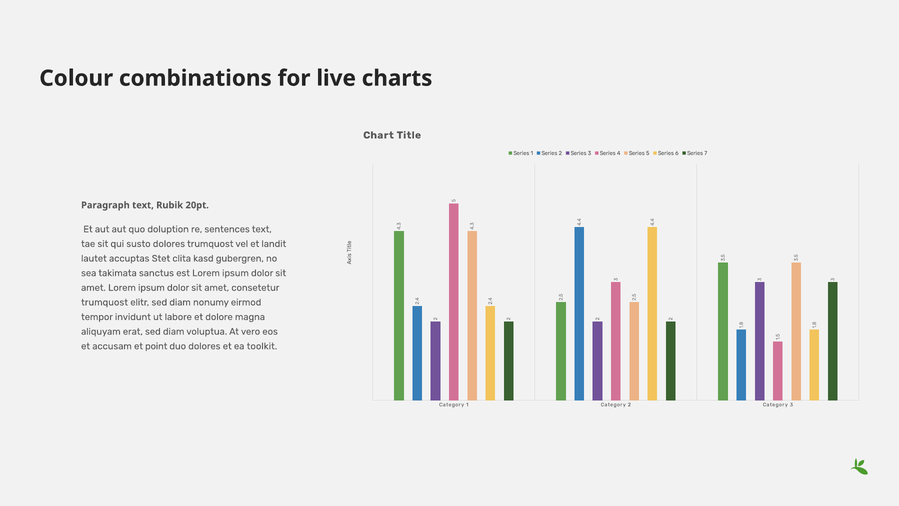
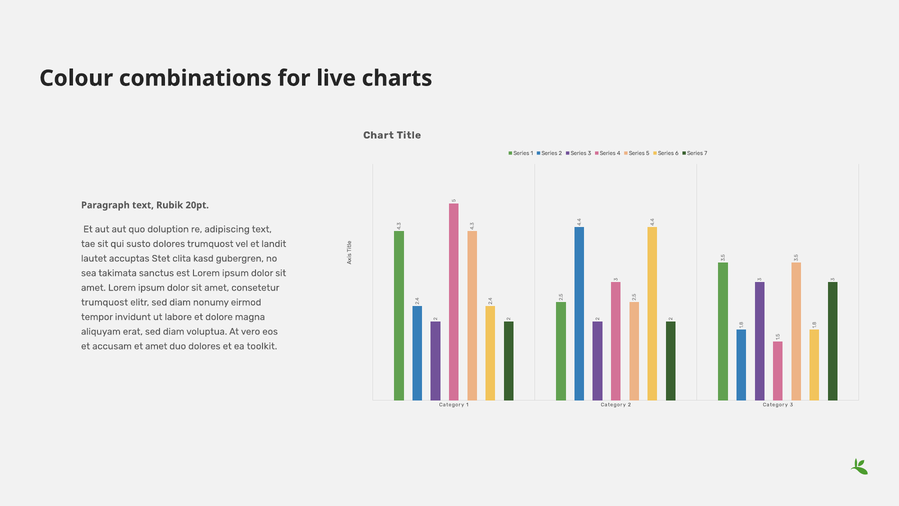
sentences: sentences -> adipiscing (227, 229)
et point: point -> amet (156, 346)
